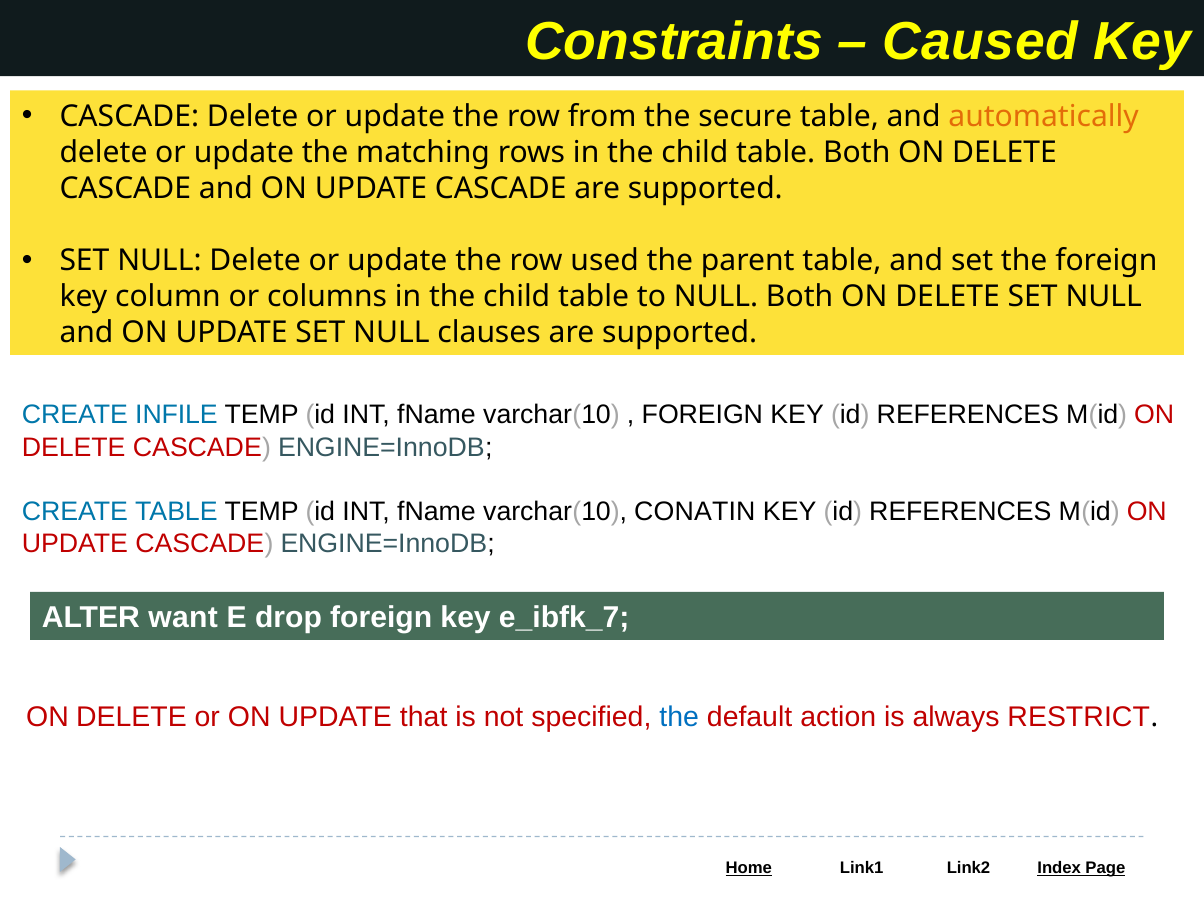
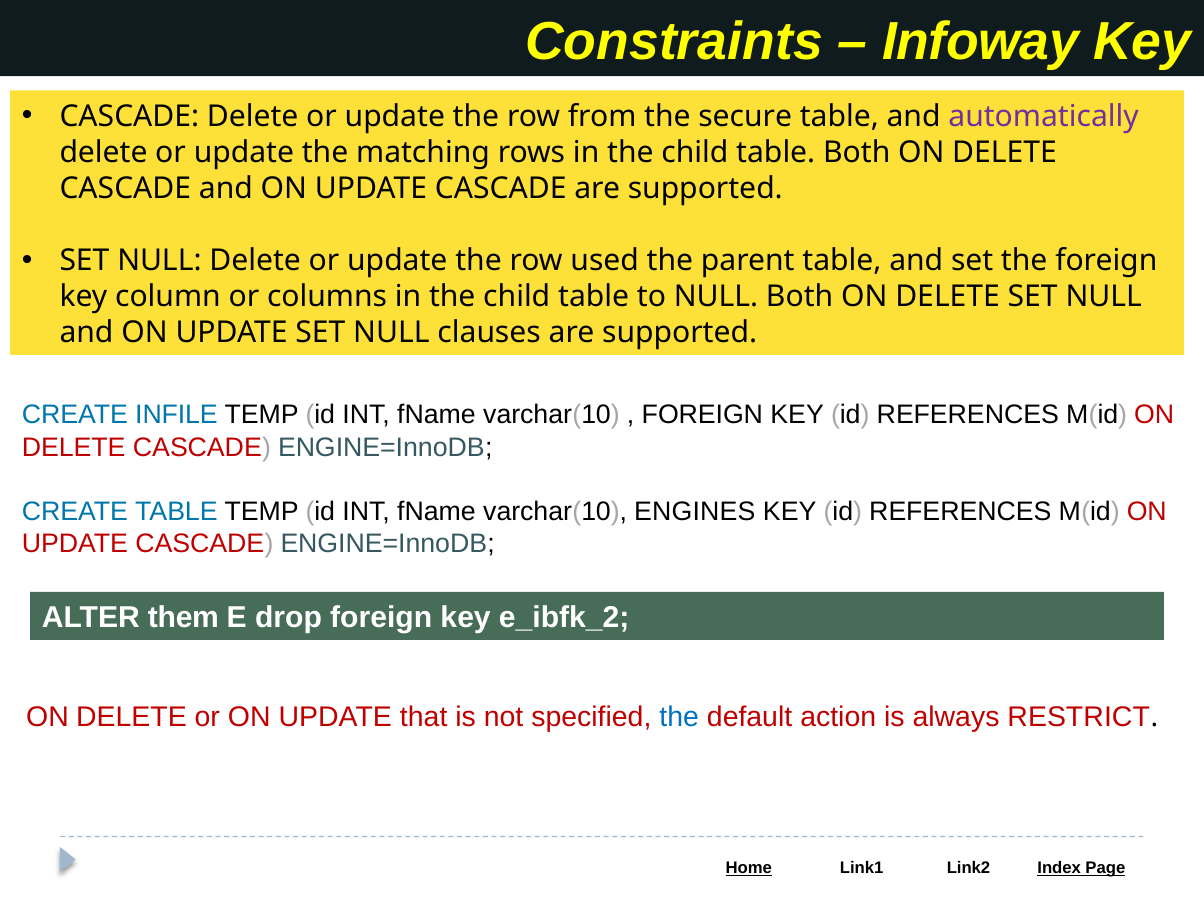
Caused: Caused -> Infoway (981, 42)
automatically colour: orange -> purple (1044, 116)
CONATIN: CONATIN -> ENGINES (695, 511)
want: want -> them (183, 618)
e_ibfk_7: e_ibfk_7 -> e_ibfk_2 (564, 618)
